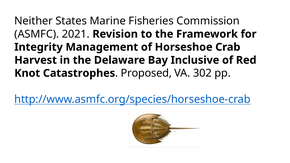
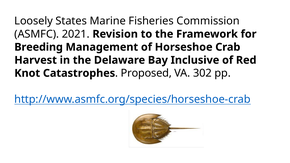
Neither: Neither -> Loosely (34, 21)
Integrity: Integrity -> Breeding (39, 47)
